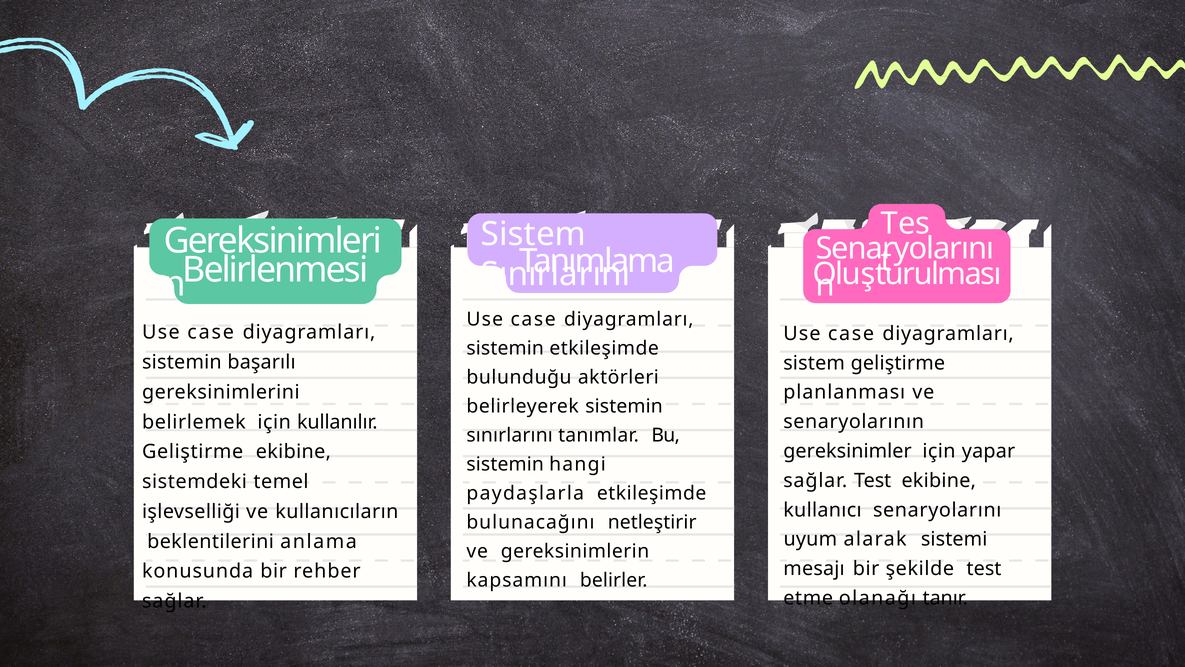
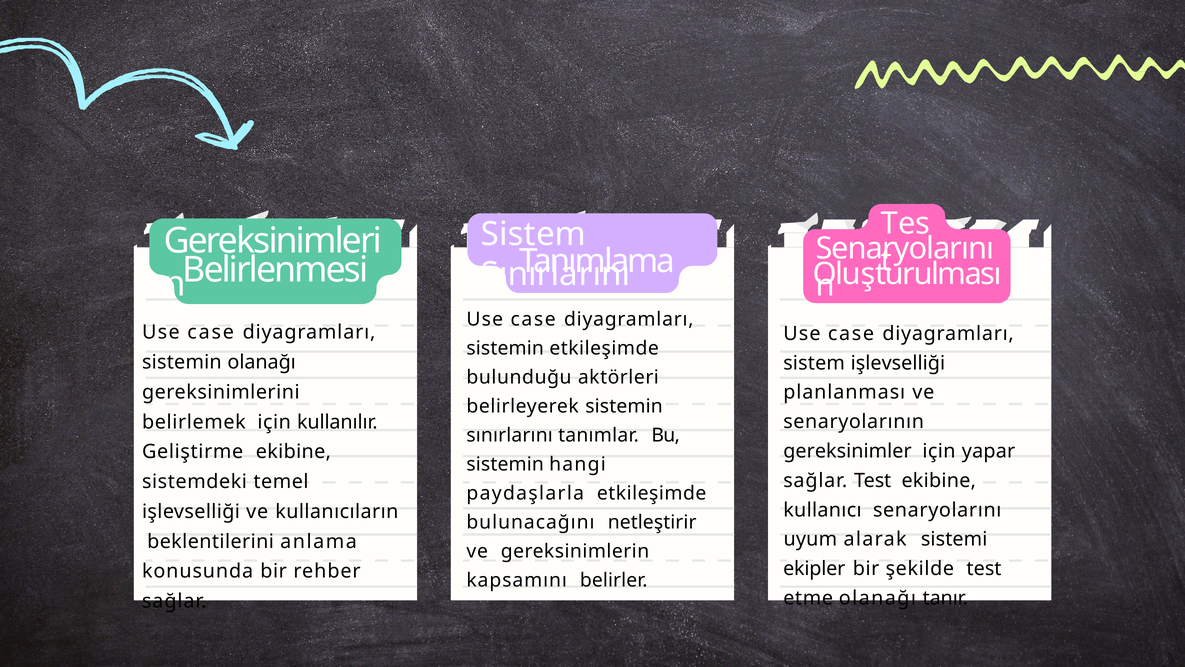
sistemin başarılı: başarılı -> olanağı (262, 362)
sistem geliştirme: geliştirme -> işlevselliği (898, 363)
mesajı: mesajı -> ekipler (814, 568)
